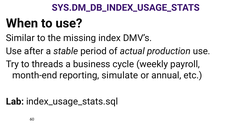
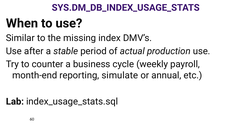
threads: threads -> counter (48, 64)
